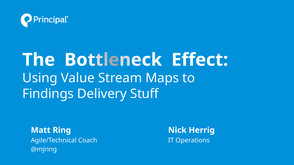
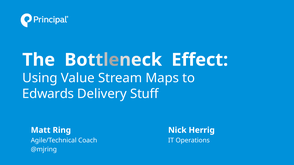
Findings: Findings -> Edwards (48, 94)
